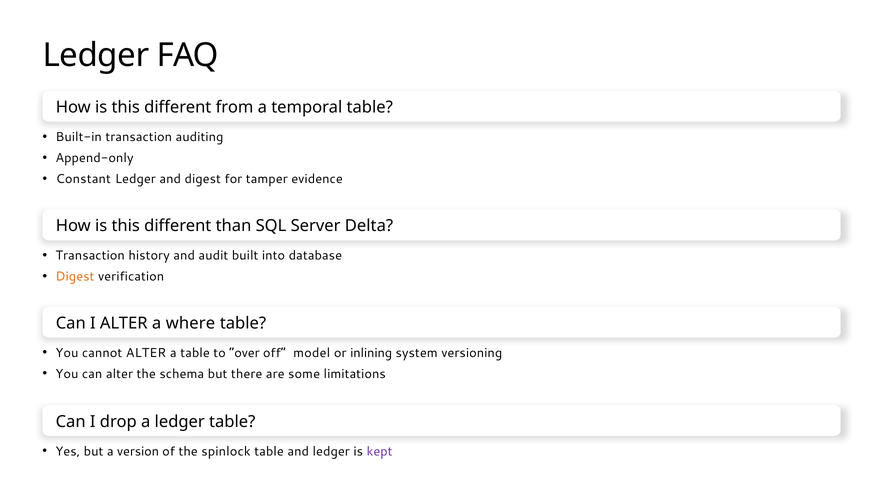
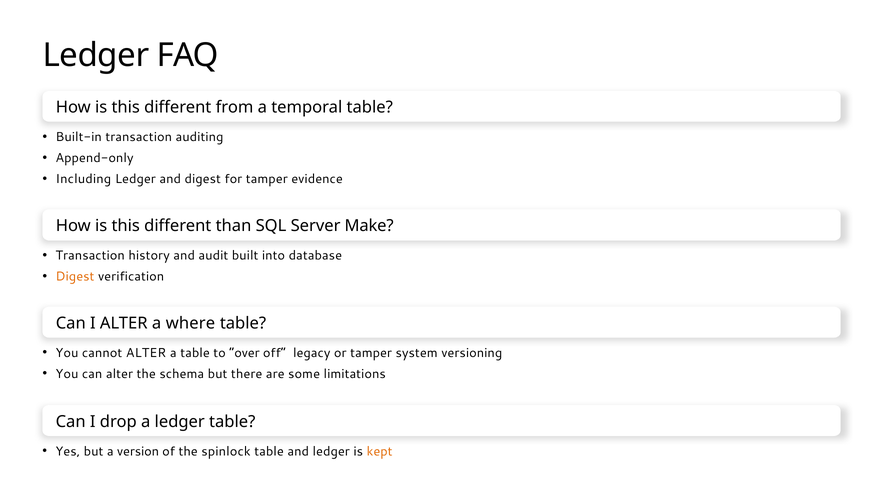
Constant: Constant -> Including (83, 179)
Delta: Delta -> Make (369, 226)
model: model -> legacy (312, 353)
or inlining: inlining -> tamper (371, 353)
kept colour: purple -> orange (380, 452)
